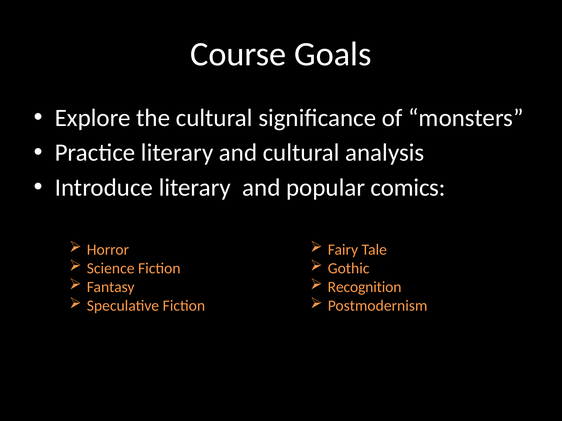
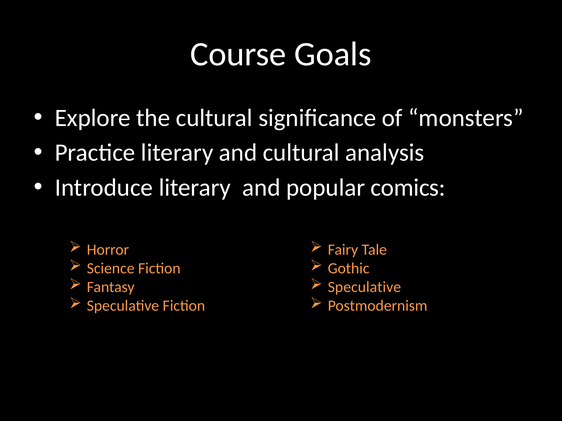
Recognition: Recognition -> Speculative (364, 287)
